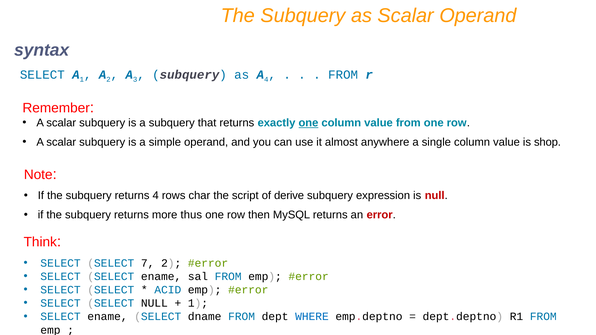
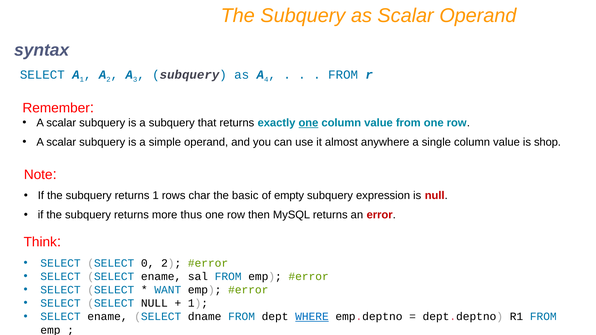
returns 4: 4 -> 1 (156, 196)
script: script -> basic (245, 196)
derive: derive -> empty (289, 196)
7: 7 -> 0 (148, 263)
ACID: ACID -> WANT (168, 290)
WHERE underline: none -> present (312, 317)
